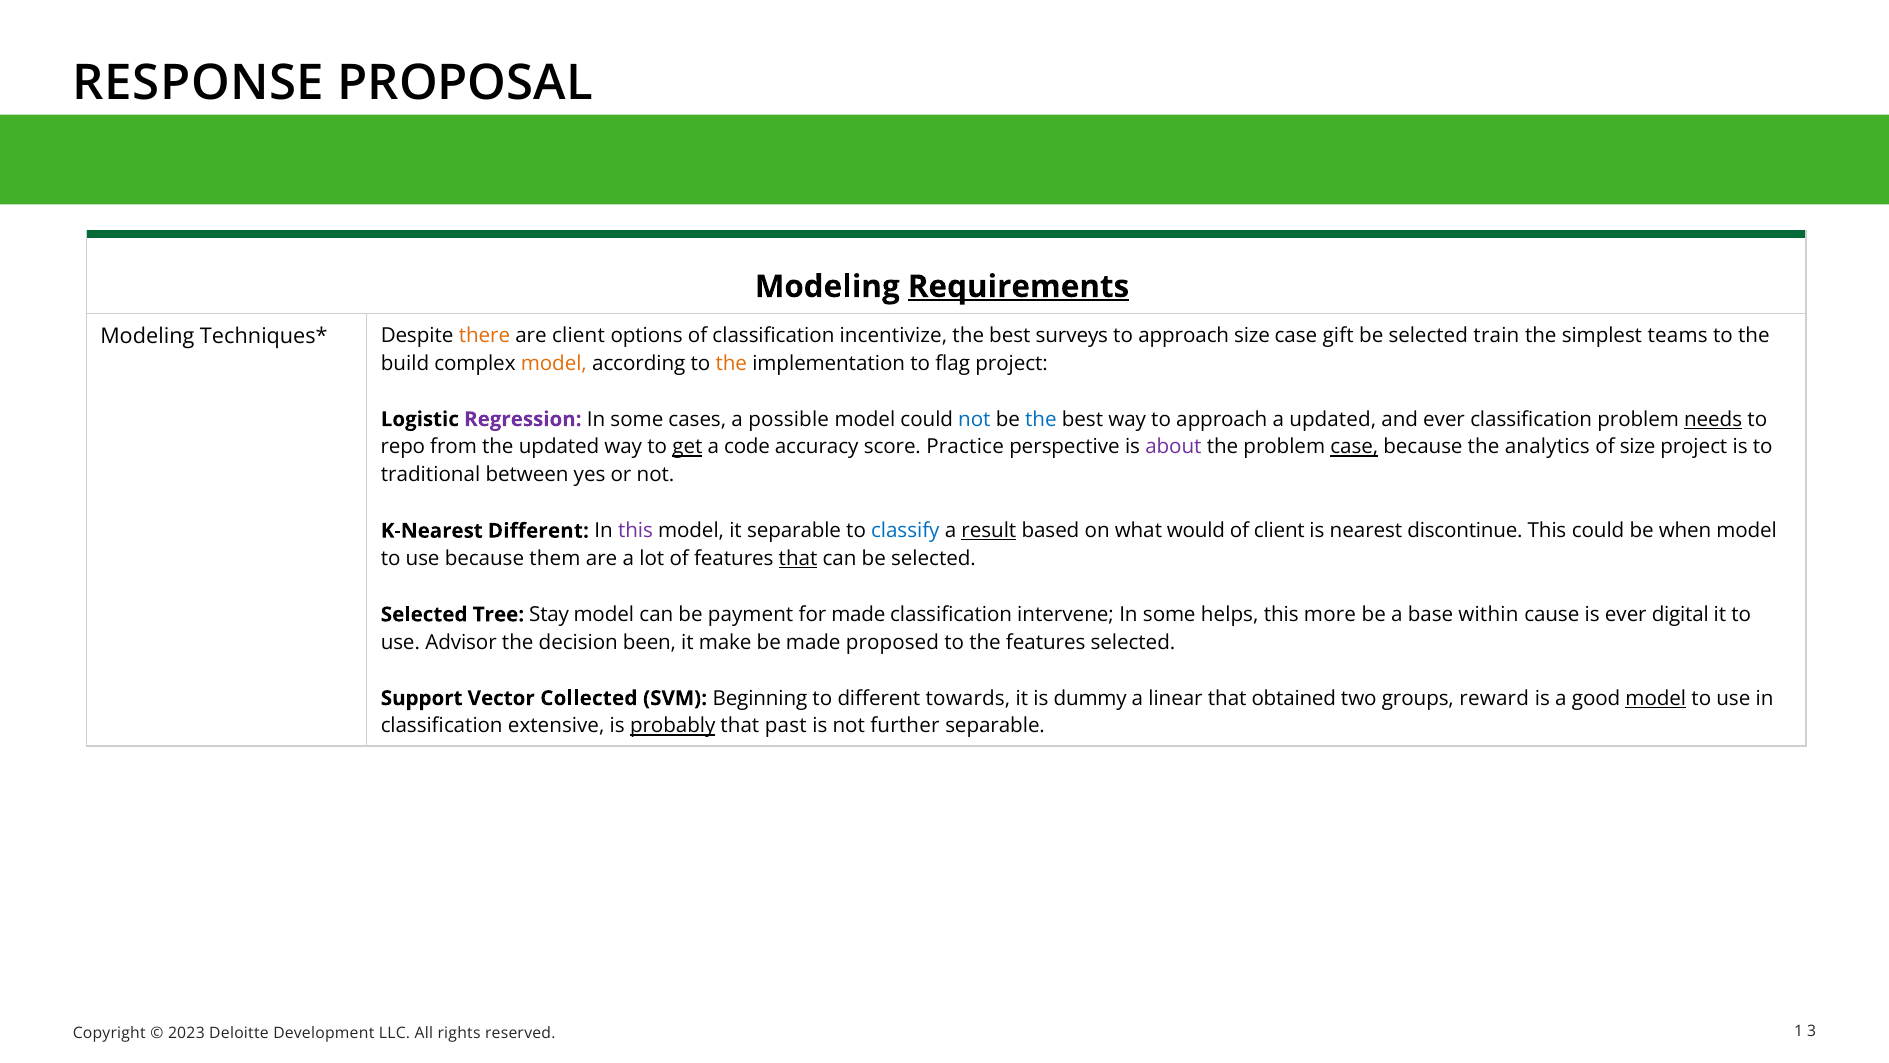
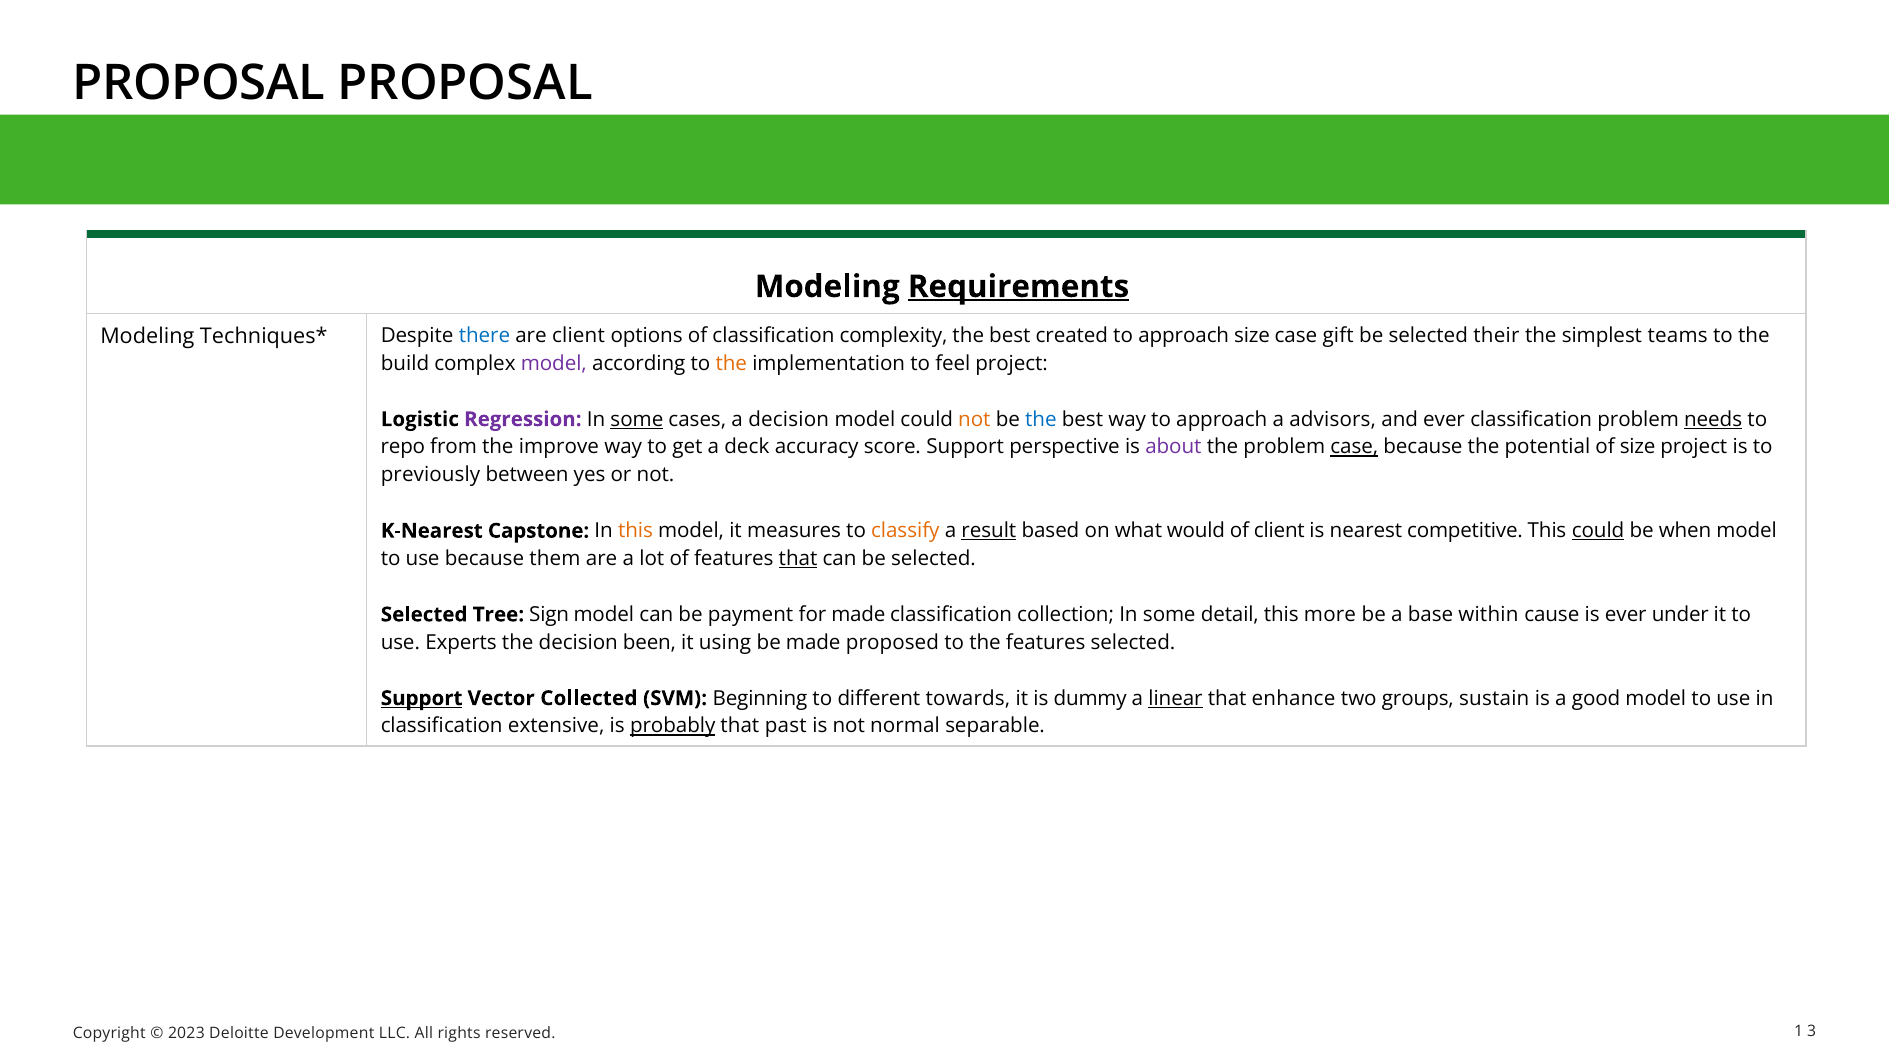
RESPONSE: RESPONSE -> PROPOSAL (199, 83)
there colour: orange -> blue (484, 335)
incentivize: incentivize -> complexity (893, 335)
surveys: surveys -> created (1072, 335)
train: train -> their (1496, 335)
model colour: orange -> purple (554, 363)
flag: flag -> feel (953, 363)
some underline: none -> present (637, 419)
a possible: possible -> decision (789, 419)
not colour: blue -> orange (974, 419)
a updated: updated -> advisors (1333, 419)
the updated: updated -> improve (559, 447)
get underline: present -> none (687, 447)
code: code -> deck (747, 447)
score Practice: Practice -> Support (965, 447)
analytics: analytics -> potential (1547, 447)
traditional: traditional -> previously (430, 475)
K-Nearest Different: Different -> Capstone (539, 531)
this colour: purple -> orange (635, 531)
it separable: separable -> measures (794, 531)
classify colour: blue -> orange (905, 531)
discontinue: discontinue -> competitive (1465, 531)
could underline: none -> present (1598, 531)
Stay: Stay -> Sign (549, 614)
intervene: intervene -> collection (1066, 614)
helps: helps -> detail (1230, 614)
digital: digital -> under (1680, 614)
Advisor: Advisor -> Experts (461, 642)
make: make -> using (725, 642)
Support underline: none -> present (422, 698)
linear underline: none -> present (1176, 698)
obtained: obtained -> enhance (1294, 698)
reward: reward -> sustain (1494, 698)
model underline: present -> none (1656, 698)
further: further -> normal (905, 726)
